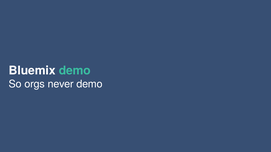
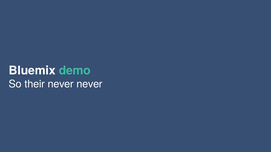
orgs: orgs -> their (35, 84)
never demo: demo -> never (89, 84)
